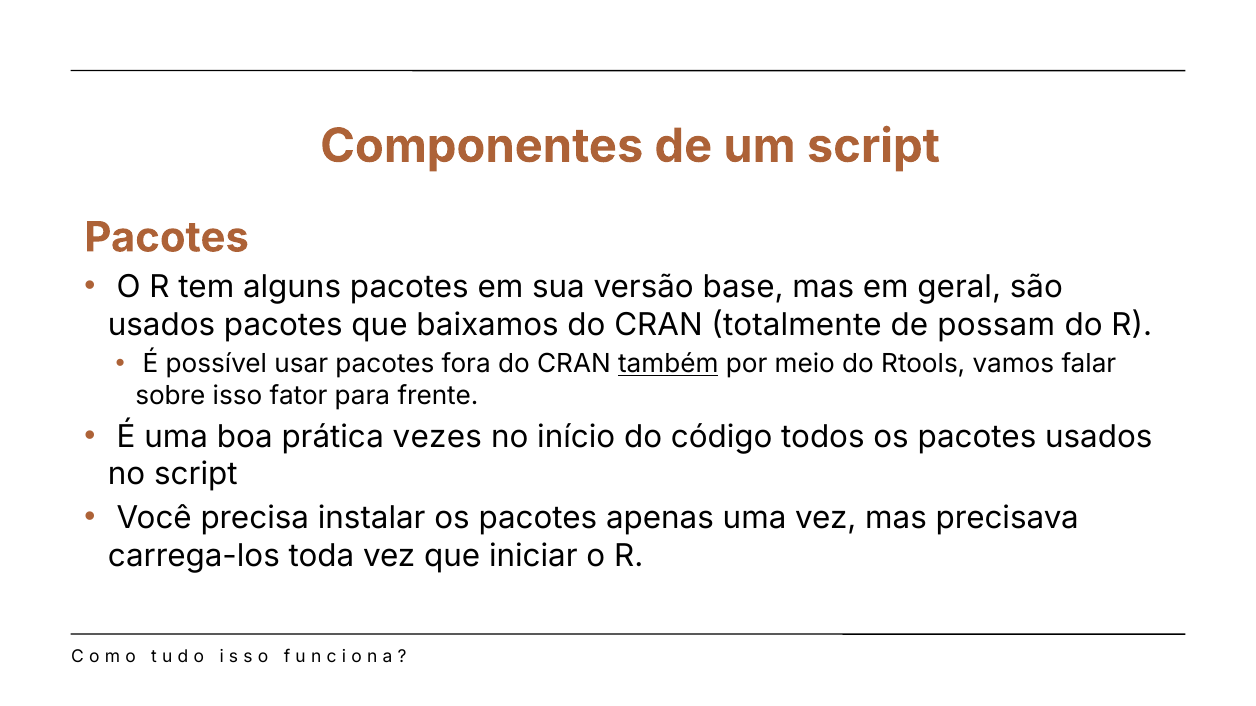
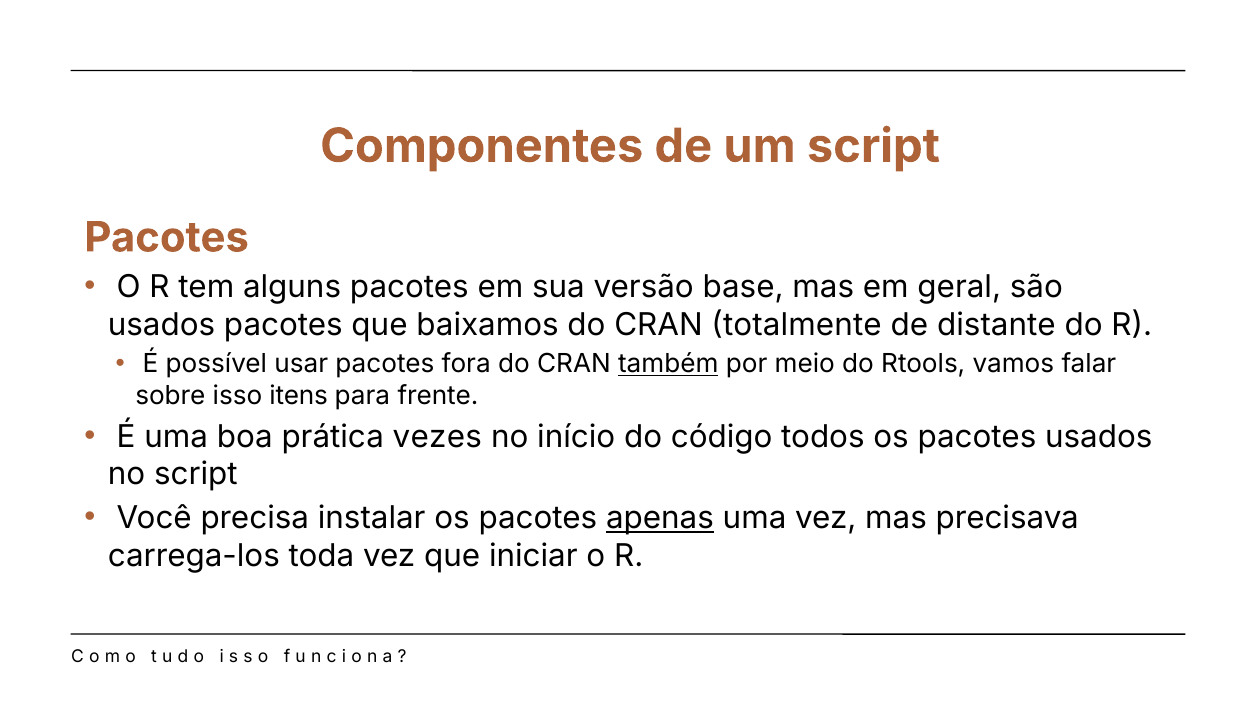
possam: possam -> distante (996, 325)
fator: fator -> itens (299, 396)
apenas underline: none -> present (660, 519)
